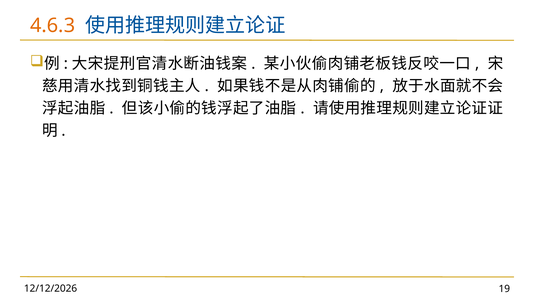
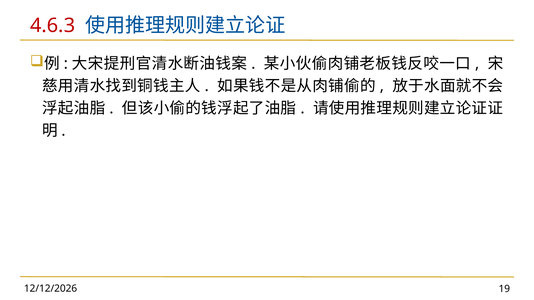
4.6.3 colour: orange -> red (53, 26)
